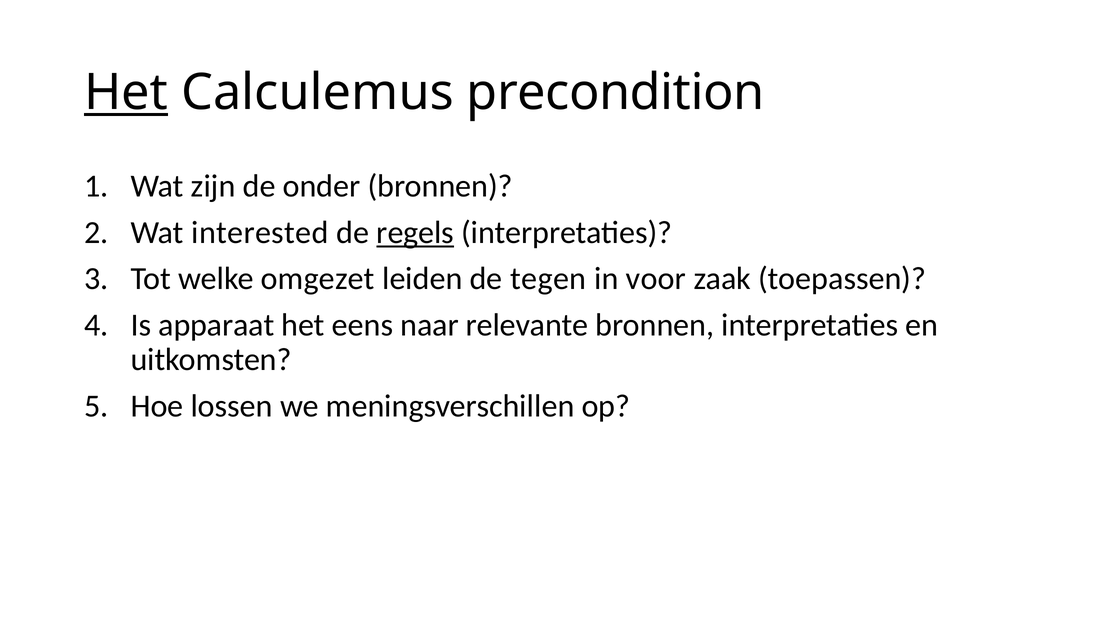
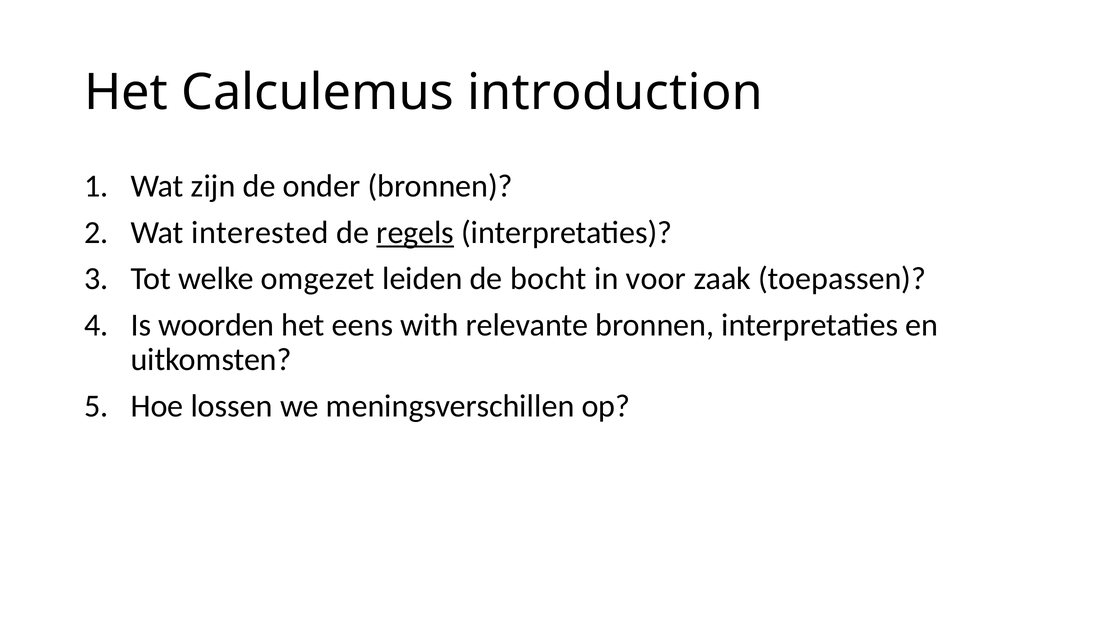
Het underline: present -> none (126, 93)
precondition: precondition -> introduction (615, 93)
tegen: tegen -> bocht (548, 279)
apparaat: apparaat -> woorden (216, 325)
naar: naar -> with (430, 325)
